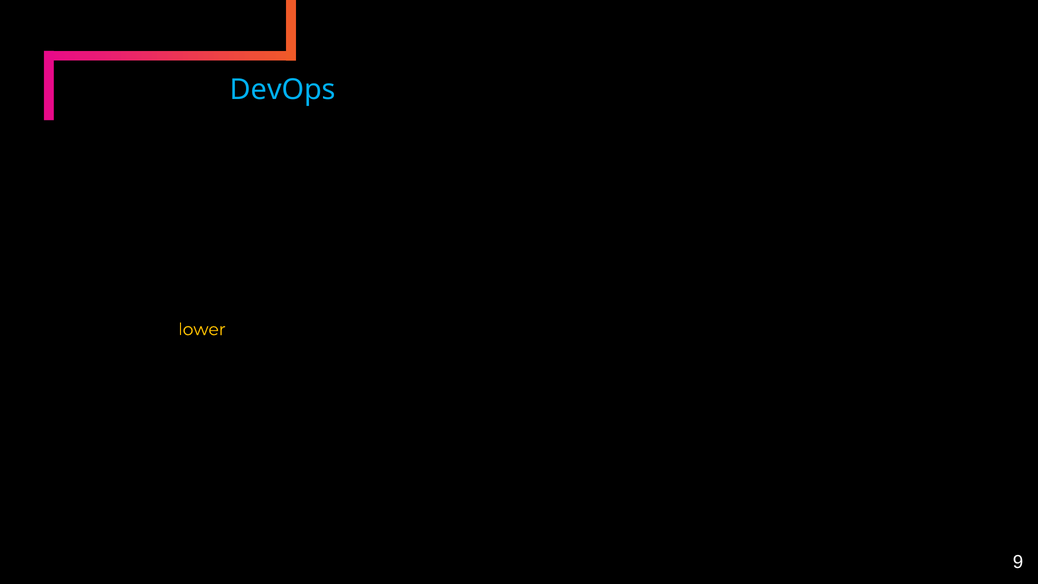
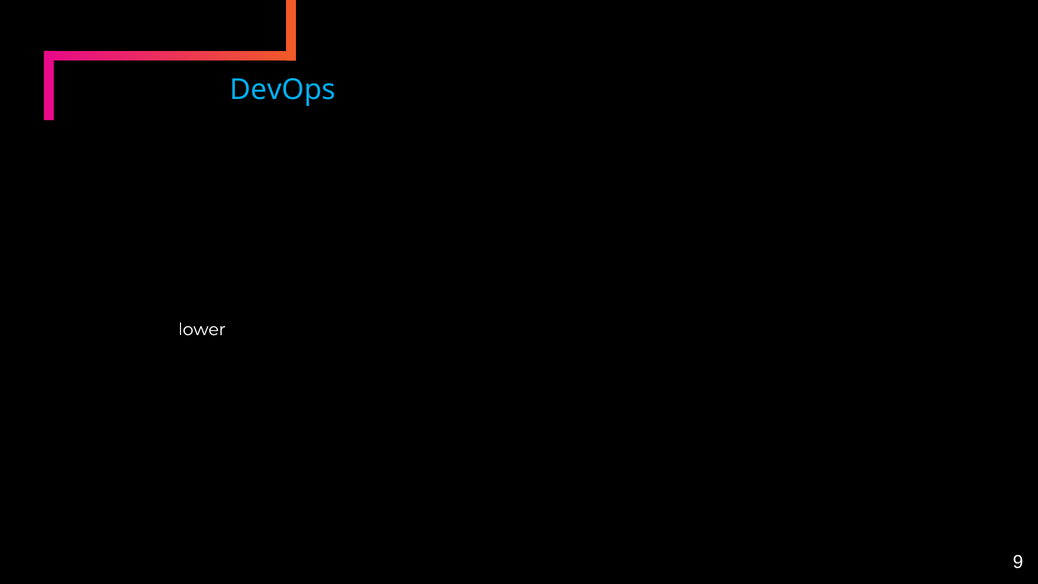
lower colour: yellow -> white (202, 329)
